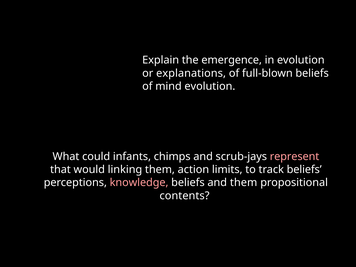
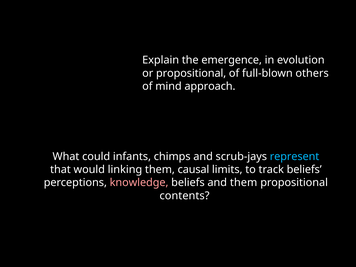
or explanations: explanations -> propositional (191, 73)
full-blown beliefs: beliefs -> others (312, 73)
mind evolution: evolution -> approach (210, 86)
represent colour: pink -> light blue (295, 157)
action: action -> causal (193, 170)
